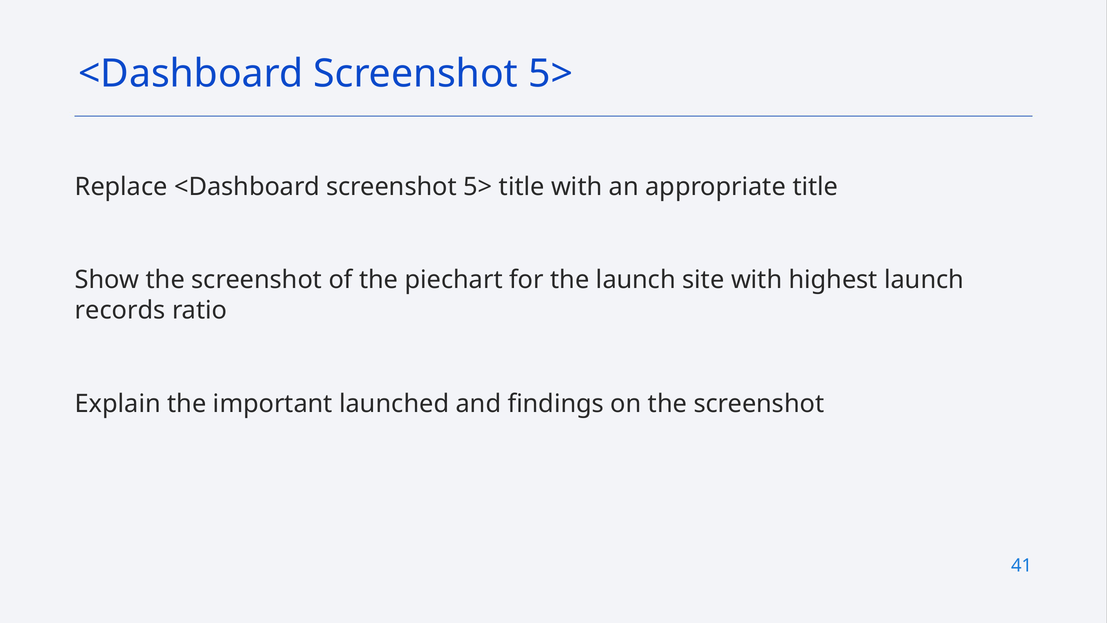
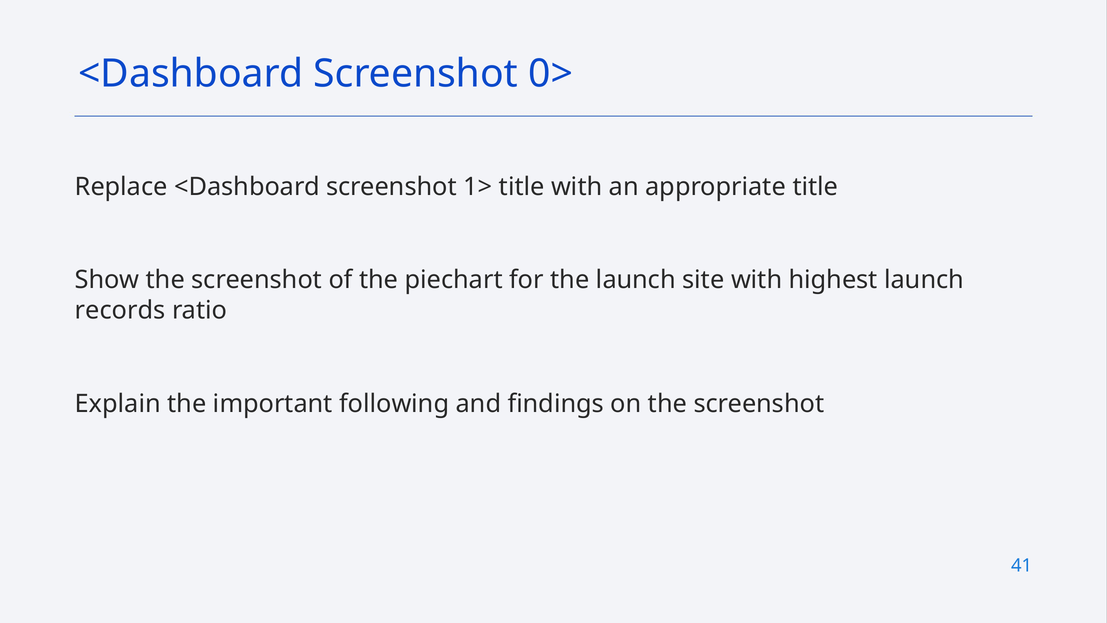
5>: 5> -> 0> (551, 74)
Replace <Dashboard screenshot 5>: 5> -> 1> (478, 187)
launched: launched -> following (394, 403)
